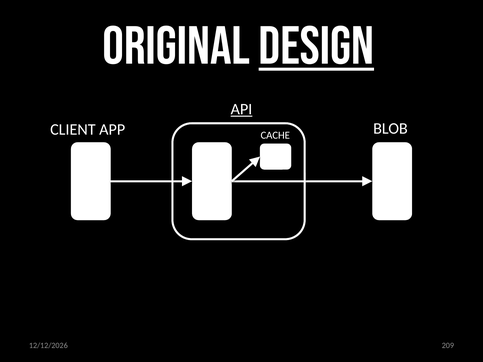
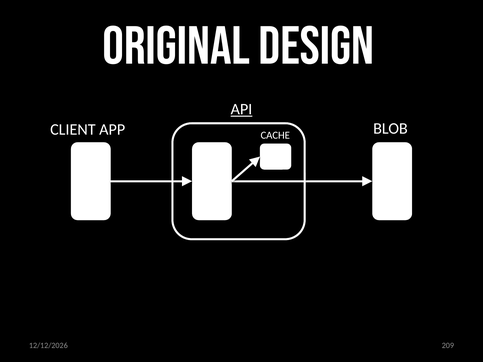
DESIGN underline: present -> none (316, 46)
